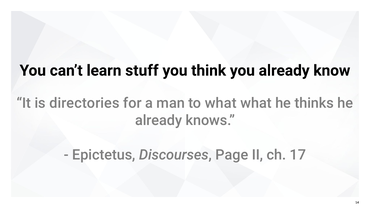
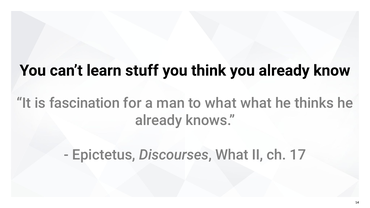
directories: directories -> fascination (85, 103)
Discourses Page: Page -> What (232, 155)
